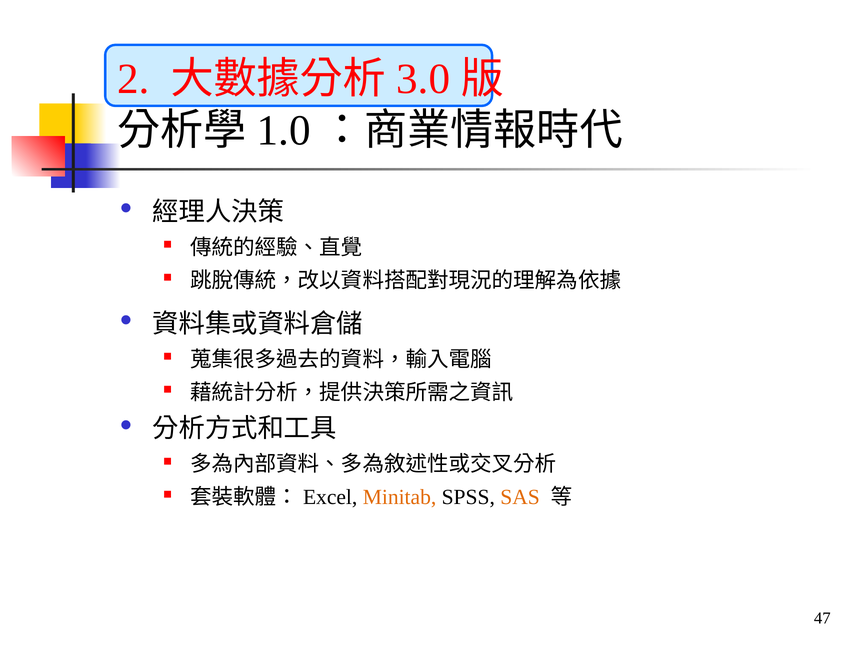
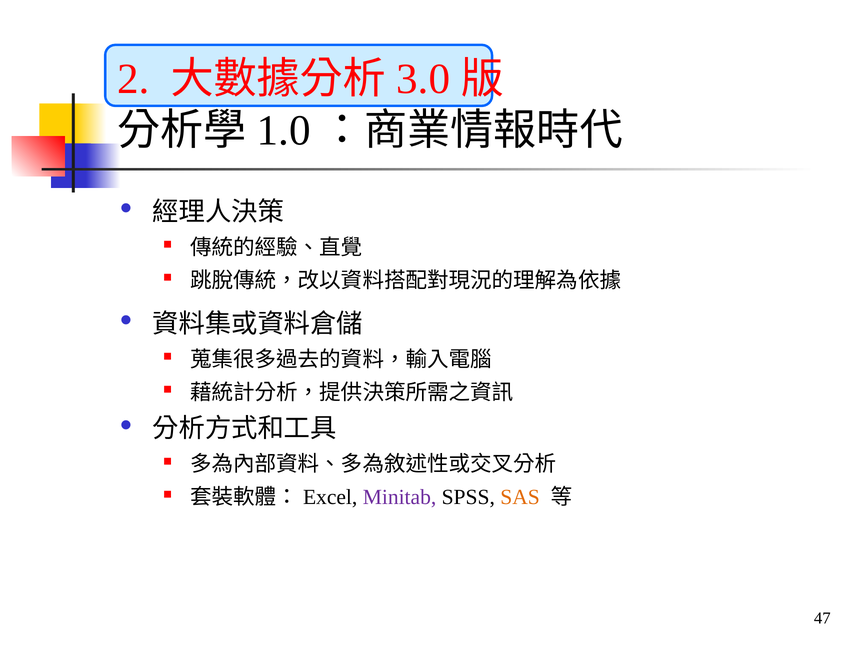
Minitab colour: orange -> purple (400, 498)
